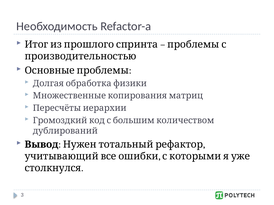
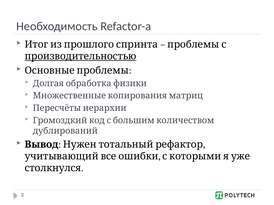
производительностью underline: none -> present (80, 56)
